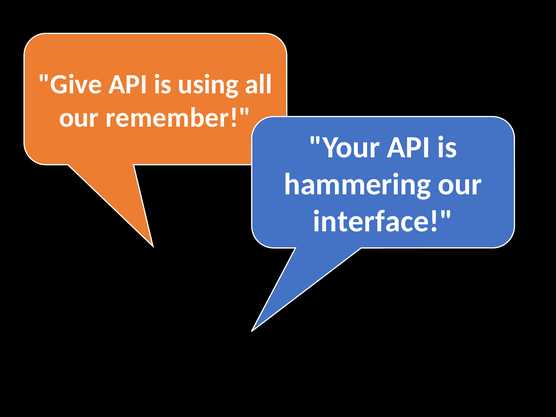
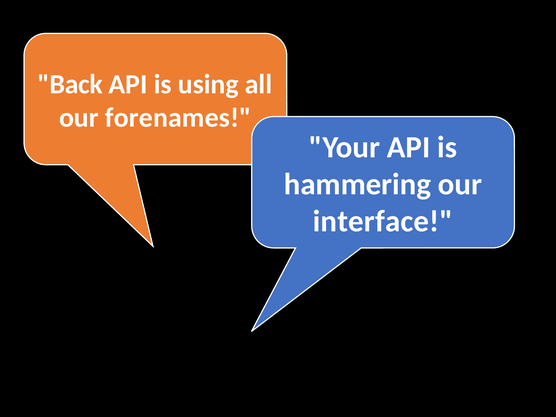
Give: Give -> Back (70, 84)
remember: remember -> forenames (178, 118)
